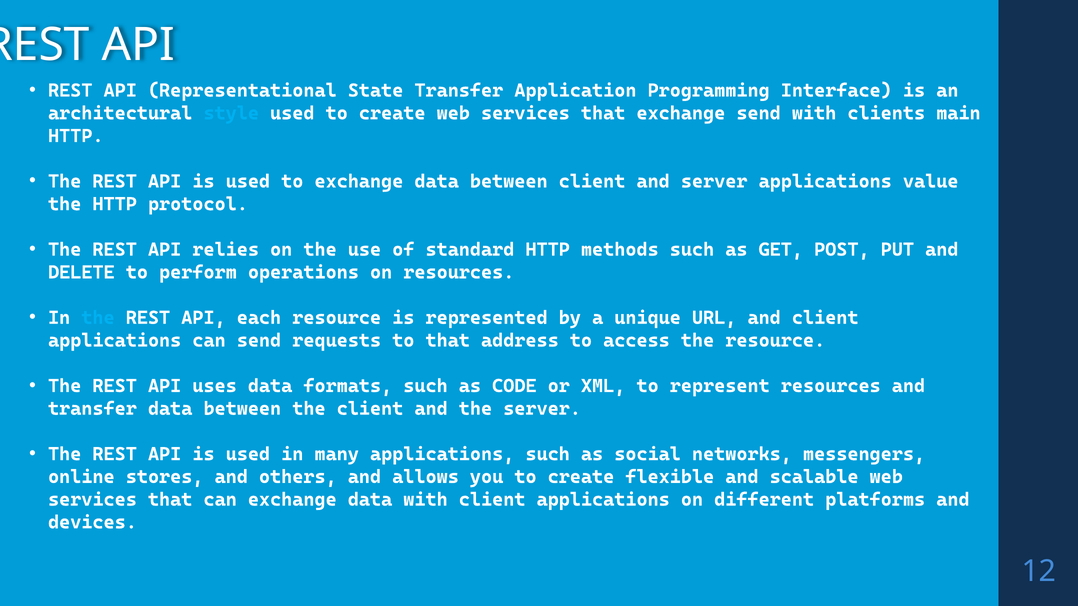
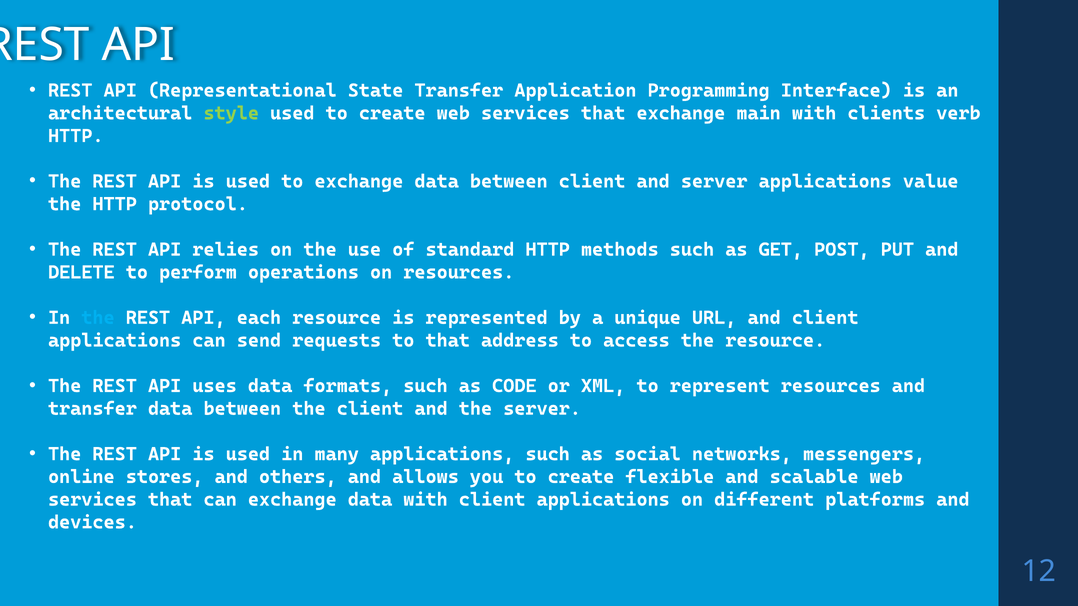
style colour: light blue -> light green (231, 113)
exchange send: send -> main (759, 113)
main: main -> verb (958, 113)
